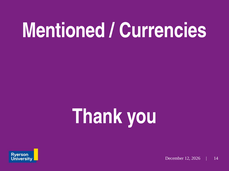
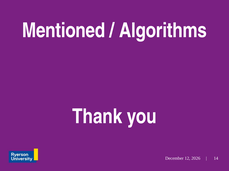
Currencies: Currencies -> Algorithms (163, 31)
